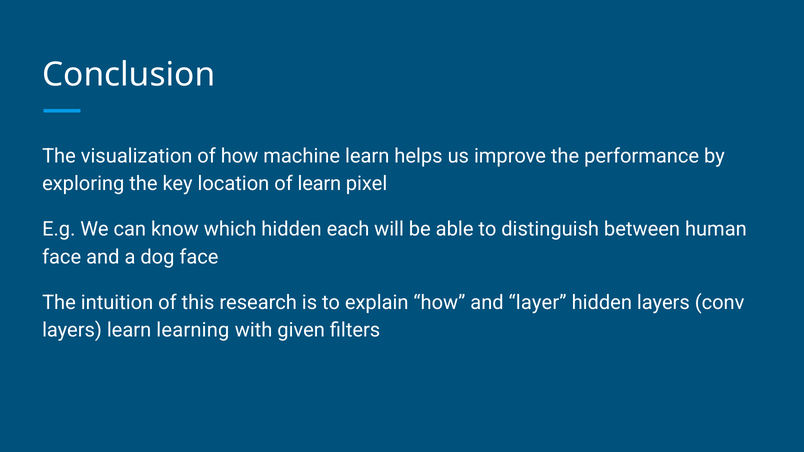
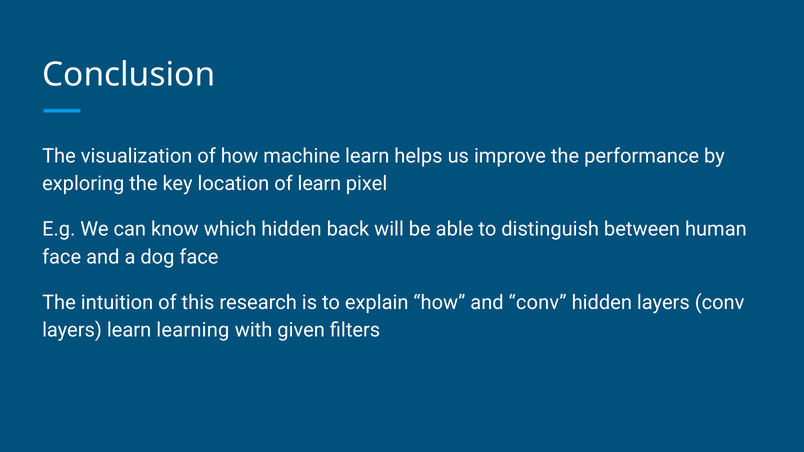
each: each -> back (348, 229)
and layer: layer -> conv (538, 303)
